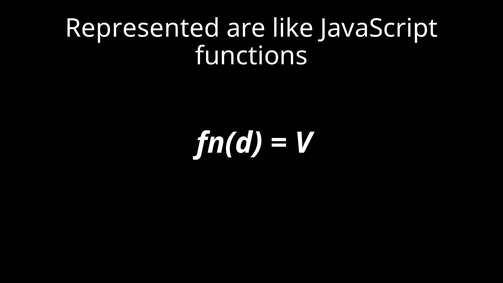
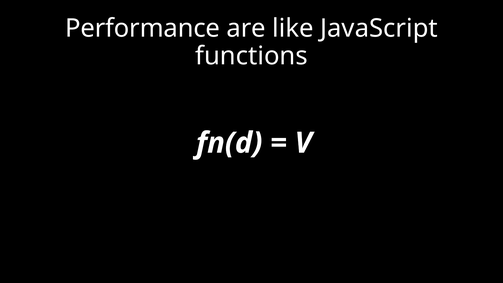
Represented: Represented -> Performance (143, 28)
